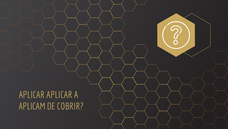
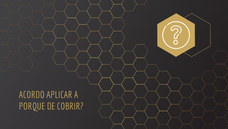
APLICAR: APLICAR -> ACORDO (32, 94)
APLICAM: APLICAM -> PORQUE (32, 106)
